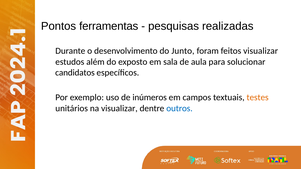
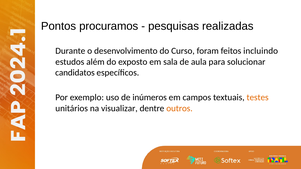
ferramentas: ferramentas -> procuramos (109, 26)
Junto: Junto -> Curso (183, 51)
feitos visualizar: visualizar -> incluindo (261, 51)
outros colour: blue -> orange (179, 109)
